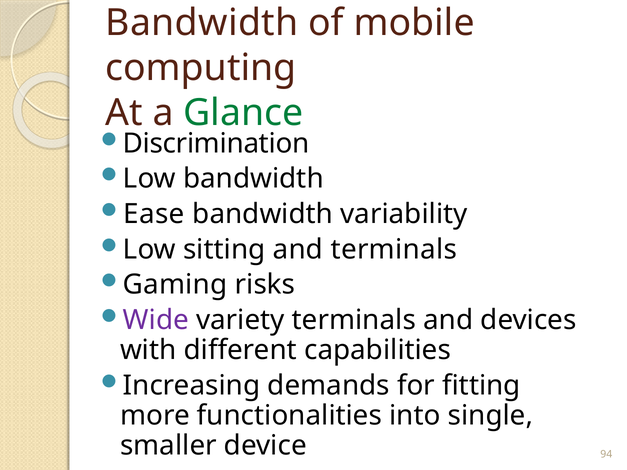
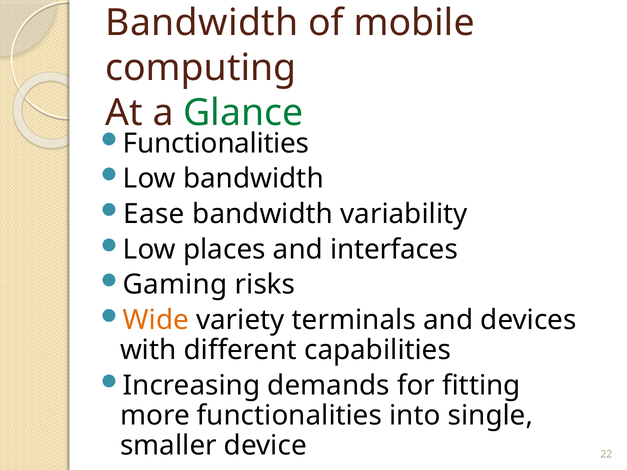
Discrimination: Discrimination -> Functionalities (216, 143)
sitting: sitting -> places (224, 249)
and terminals: terminals -> interfaces (394, 249)
Wide colour: purple -> orange (156, 320)
94: 94 -> 22 (606, 455)
